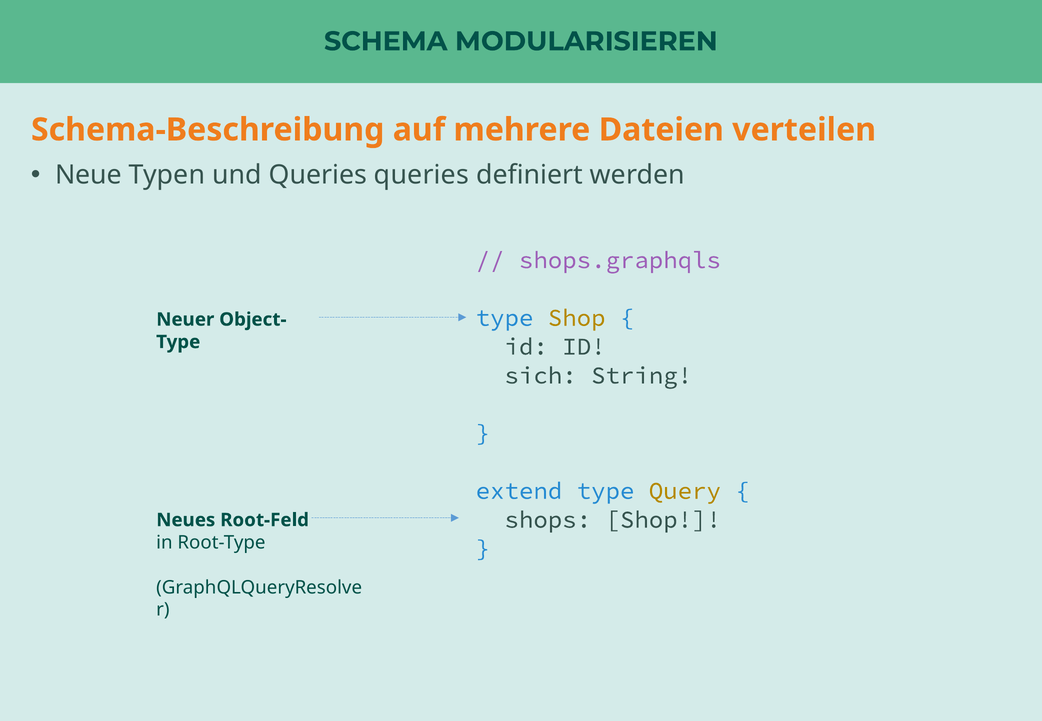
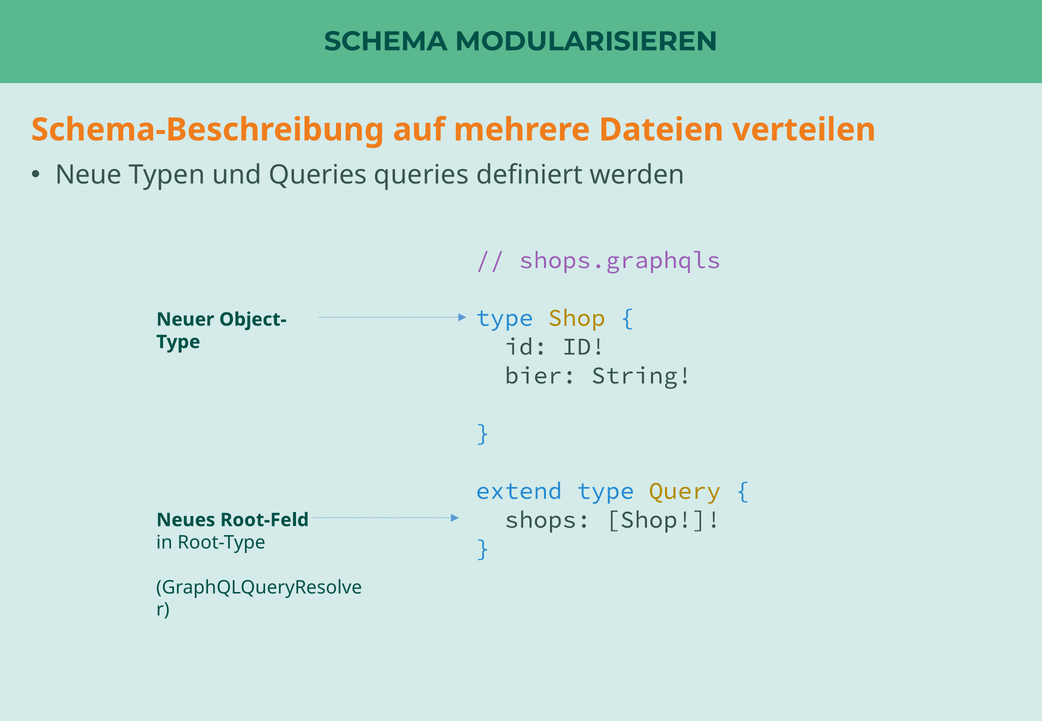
sich: sich -> bier (541, 376)
